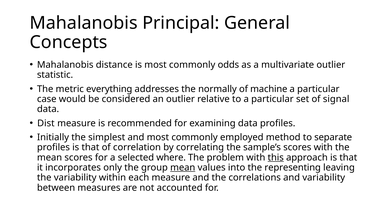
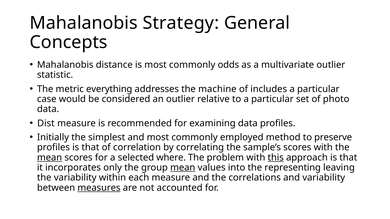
Principal: Principal -> Strategy (181, 23)
normally: normally -> machine (217, 89)
machine: machine -> includes (269, 89)
signal: signal -> photo (336, 99)
separate: separate -> preserve (333, 138)
mean underline: none -> present (50, 158)
measures underline: none -> present (99, 188)
